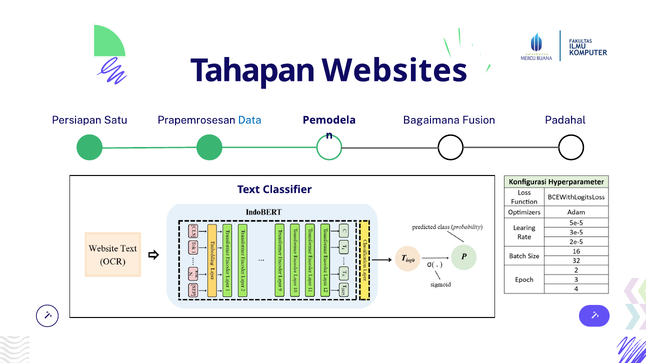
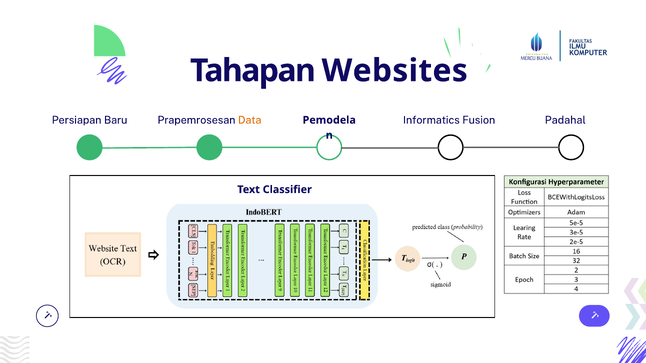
Satu: Satu -> Baru (116, 120)
Data colour: blue -> orange (250, 120)
Bagaimana: Bagaimana -> Informatics (431, 120)
